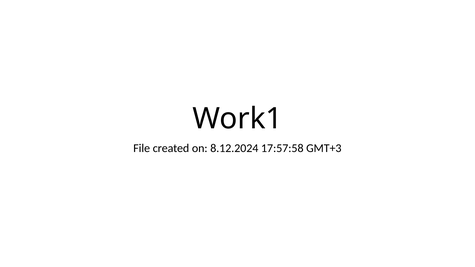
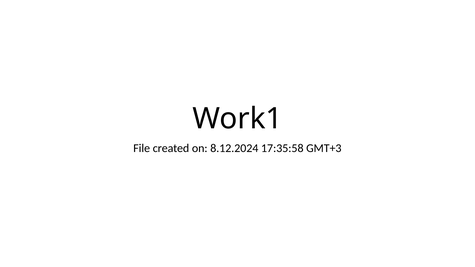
17:57:58: 17:57:58 -> 17:35:58 (282, 148)
